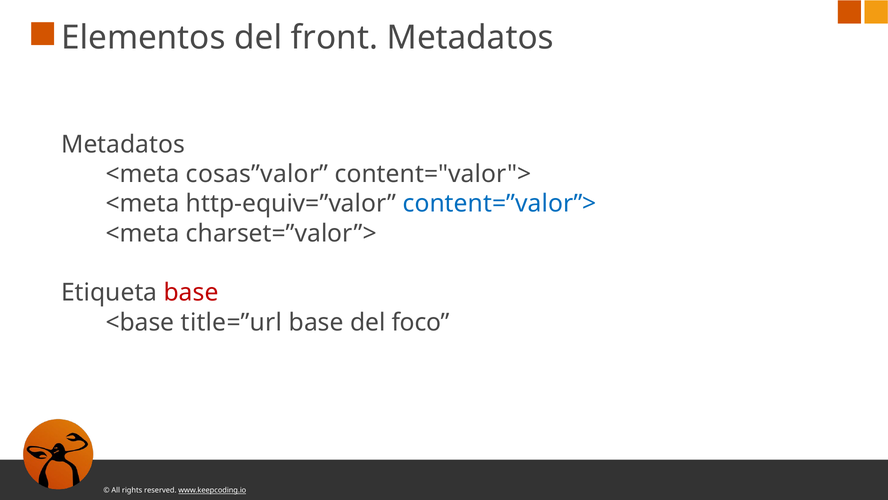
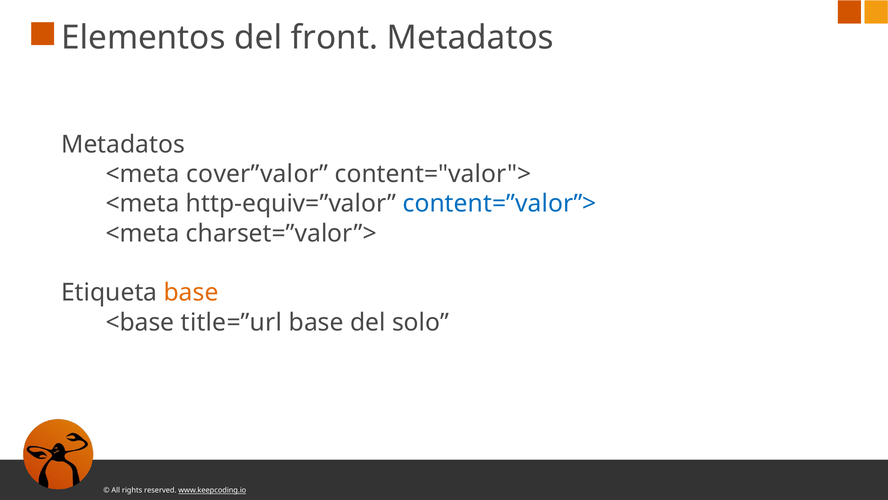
cosas”valor: cosas”valor -> cover”valor (257, 174)
base colour: red -> orange (191, 292)
foco: foco -> solo (421, 322)
